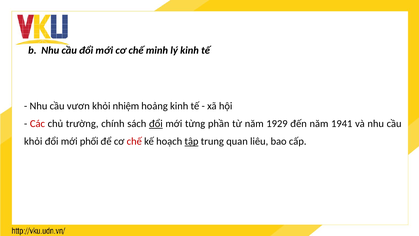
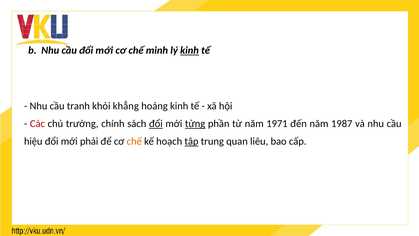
kinh underline: none -> present (190, 50)
vươn: vươn -> tranh (78, 106)
nhiệm: nhiệm -> khẳng (126, 106)
từng underline: none -> present (195, 124)
1929: 1929 -> 1971 (277, 124)
1941: 1941 -> 1987 (342, 124)
khỏi: khỏi -> hiệu (33, 141)
phối: phối -> phải (89, 141)
chế colour: red -> orange (134, 141)
